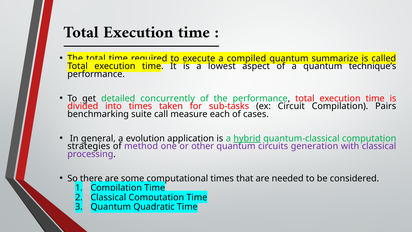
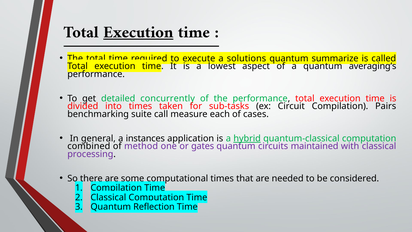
Execution underline: none -> present (138, 32)
compiled: compiled -> solutions (246, 58)
technique’s: technique’s -> averaging’s (373, 66)
evolution: evolution -> instances (145, 138)
strategies: strategies -> combined (89, 146)
other: other -> gates (203, 146)
generation: generation -> maintained (315, 146)
Quadratic: Quadratic -> Reflection (154, 207)
